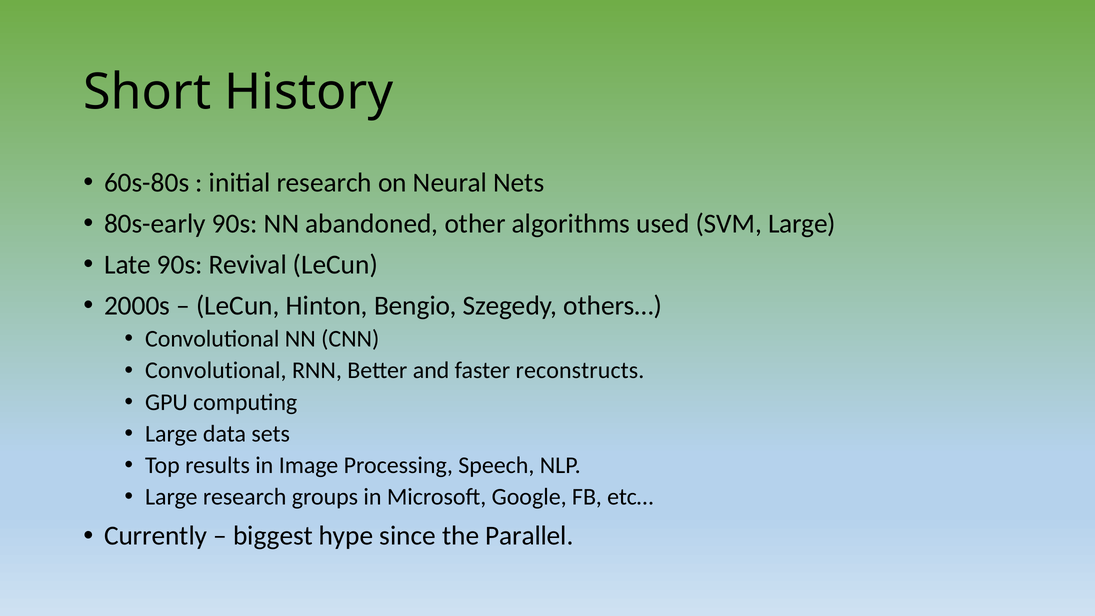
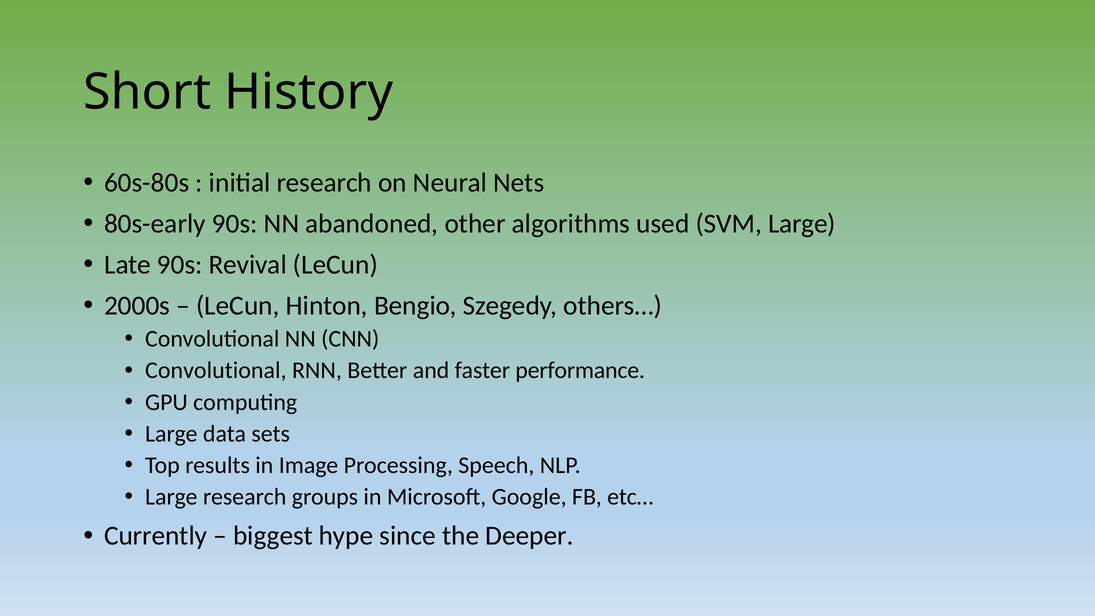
reconstructs: reconstructs -> performance (580, 371)
Parallel: Parallel -> Deeper (529, 536)
